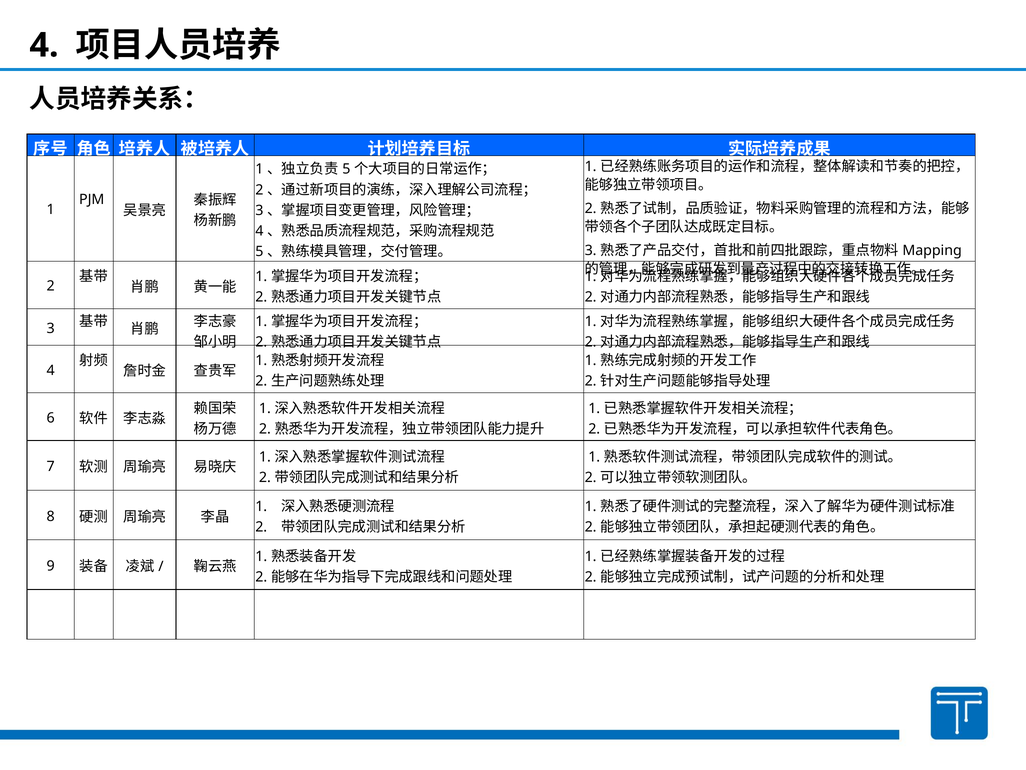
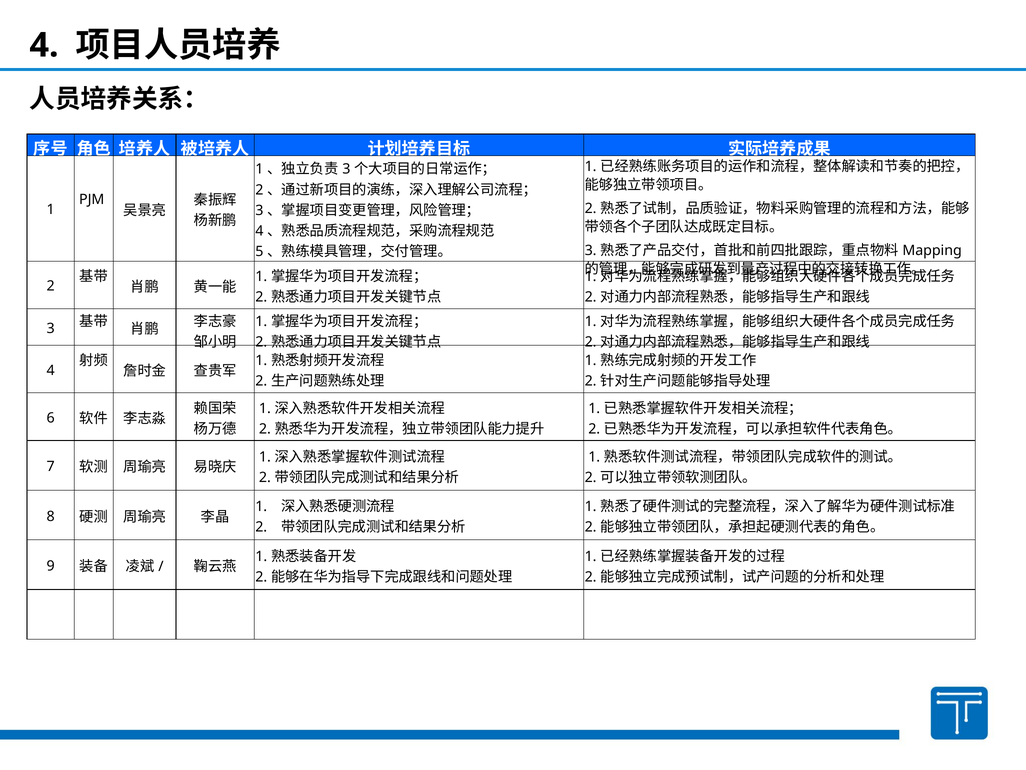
5: 5 -> 3 (346, 169)
